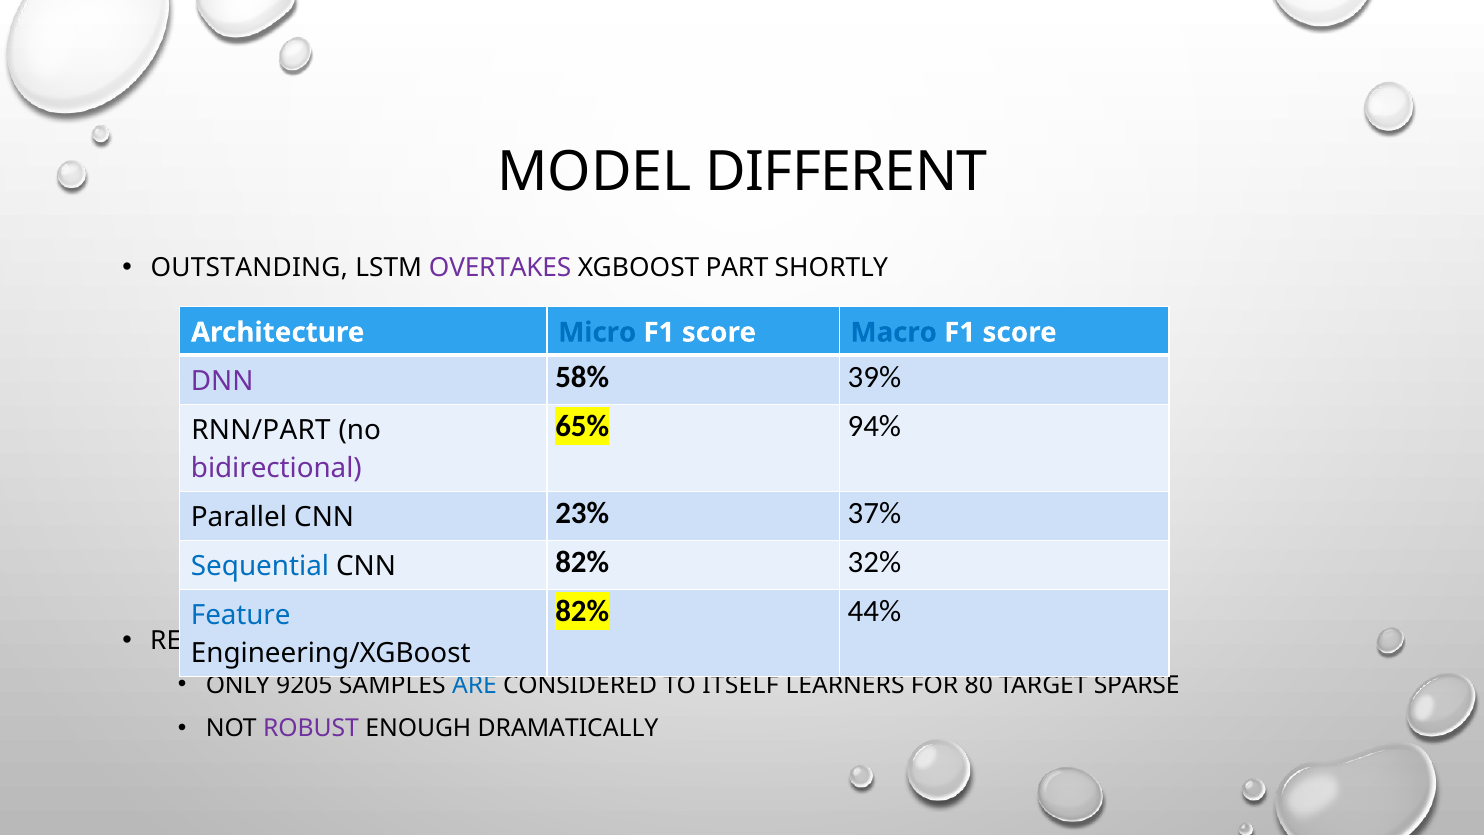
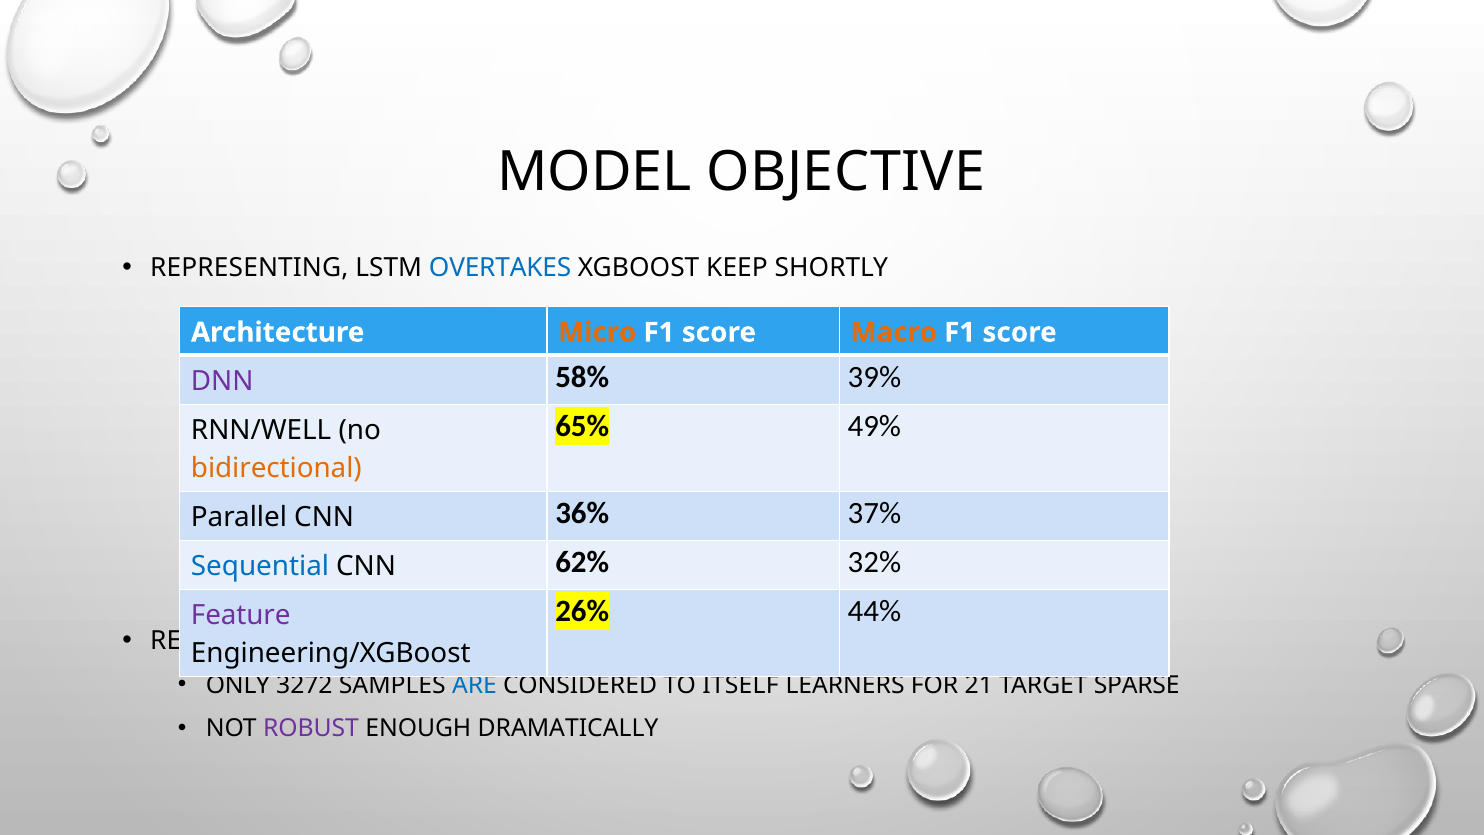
DIFFERENT: DIFFERENT -> OBJECTIVE (846, 172)
OUTSTANDING: OUTSTANDING -> REPRESENTING (249, 267)
OVERTAKES colour: purple -> blue (500, 267)
PART: PART -> KEEP (737, 267)
Micro colour: blue -> orange (597, 332)
Macro colour: blue -> orange (894, 332)
94%: 94% -> 49% (874, 426)
RNN/PART: RNN/PART -> RNN/WELL (261, 430)
bidirectional colour: purple -> orange (276, 468)
23%: 23% -> 36% (582, 513)
CNN 82%: 82% -> 62% (582, 562)
82%: 82% -> 26% (582, 611)
Feature colour: blue -> purple (241, 615)
9205: 9205 -> 3272 (304, 685)
80: 80 -> 21 (979, 685)
